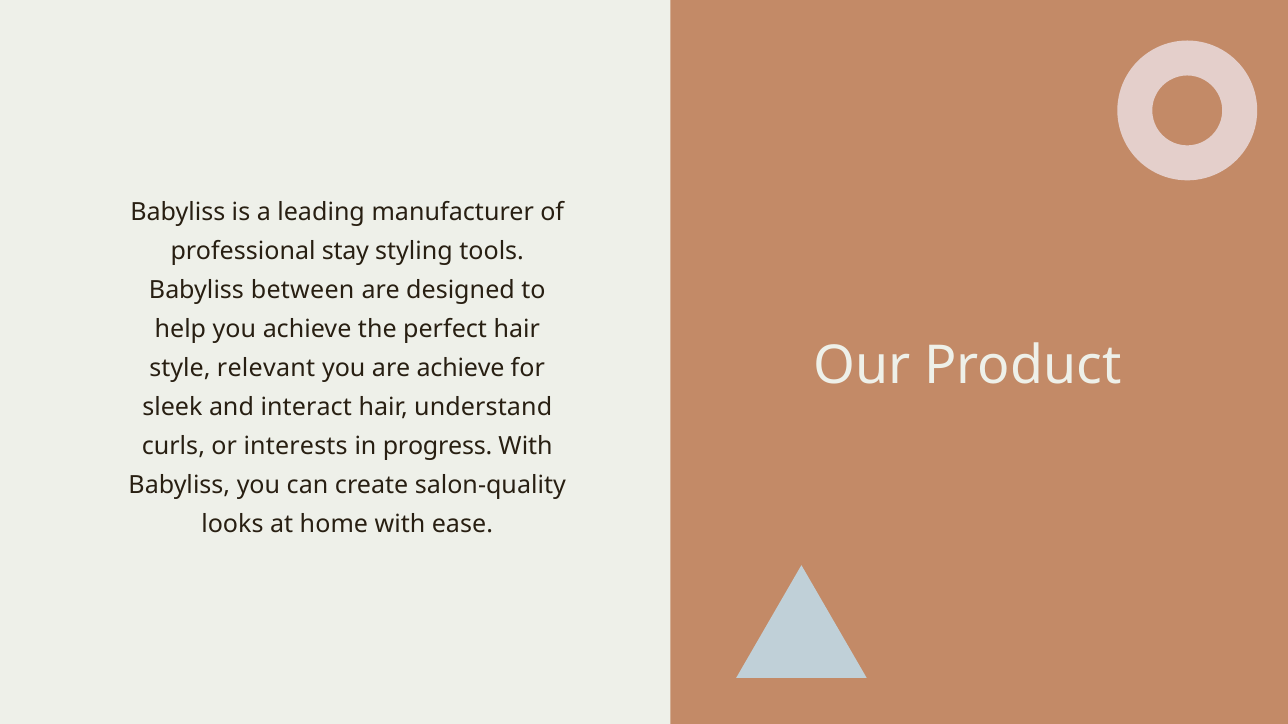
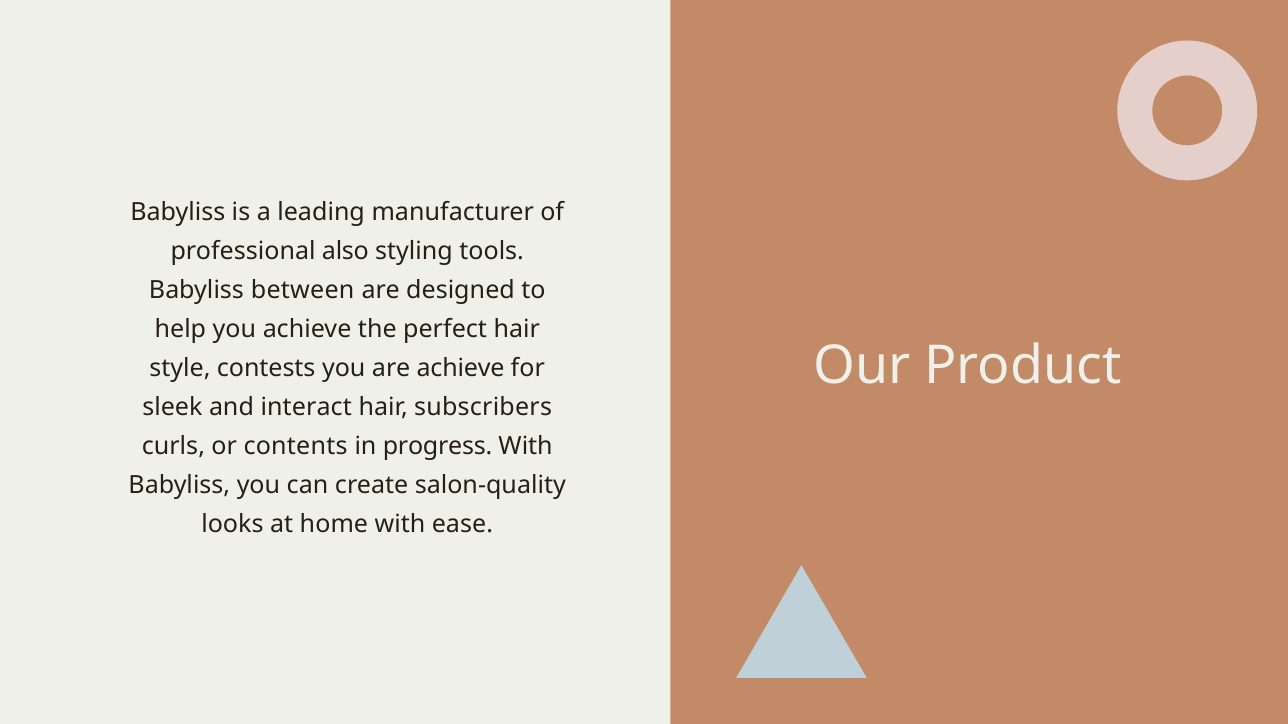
stay: stay -> also (345, 251)
relevant: relevant -> contests (266, 368)
understand: understand -> subscribers (483, 407)
interests: interests -> contents (296, 447)
